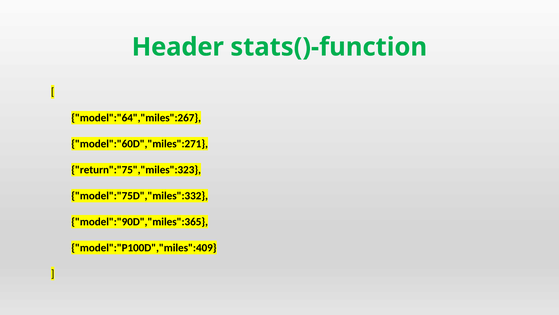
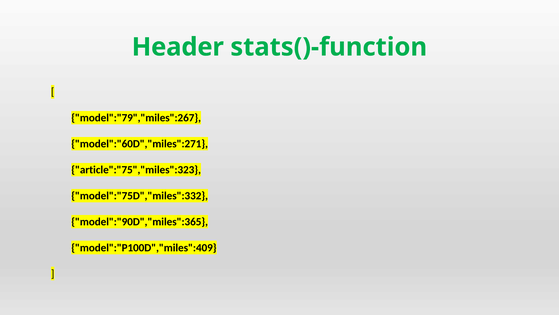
model":"64","miles":267: model":"64","miles":267 -> model":"79","miles":267 (136, 118)
return":"75","miles":323: return":"75","miles":323 -> article":"75","miles":323 (136, 169)
